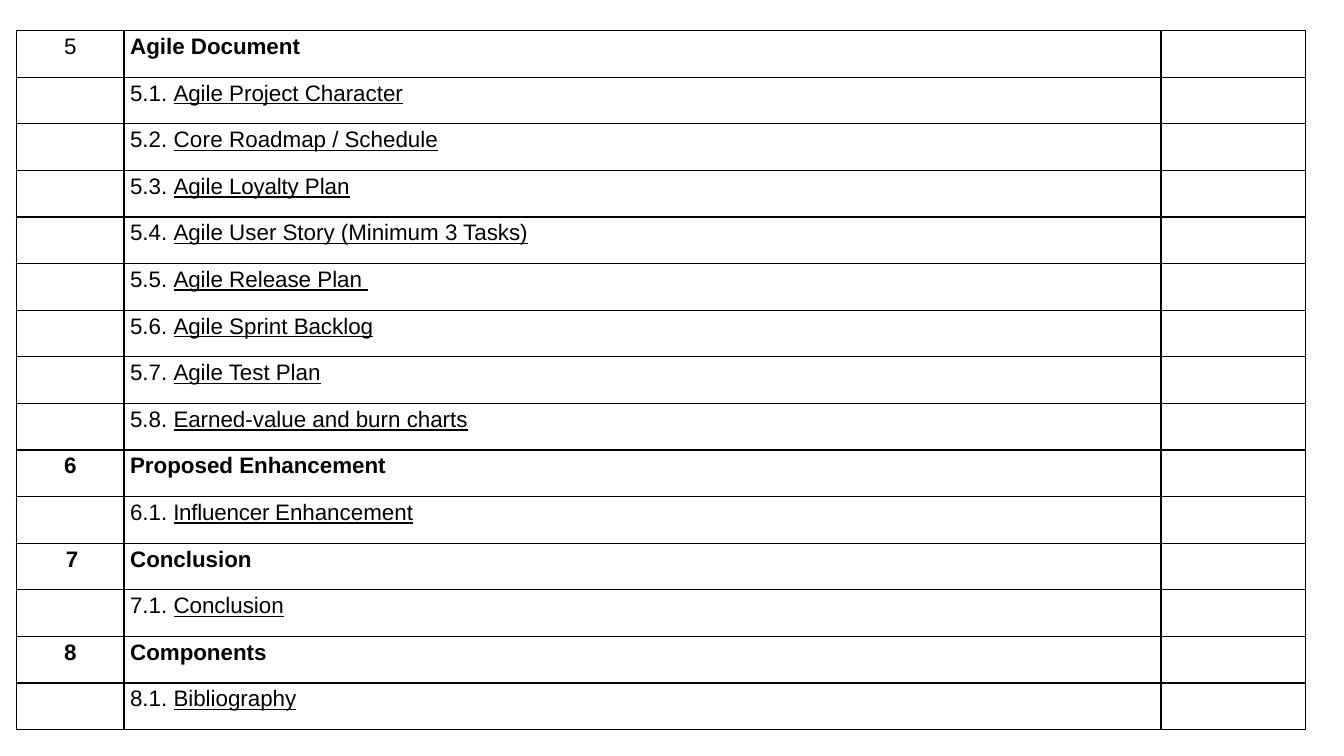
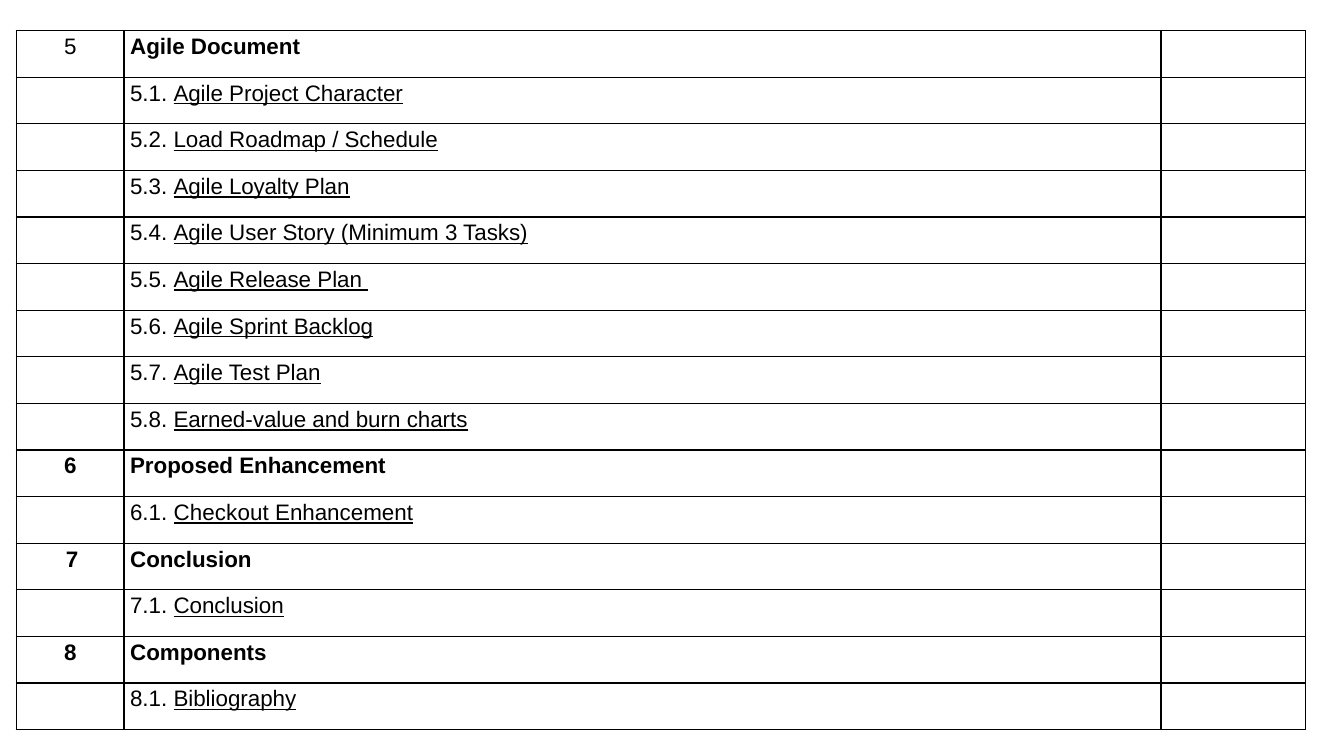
Core: Core -> Load (198, 140)
Influencer: Influencer -> Checkout (221, 513)
